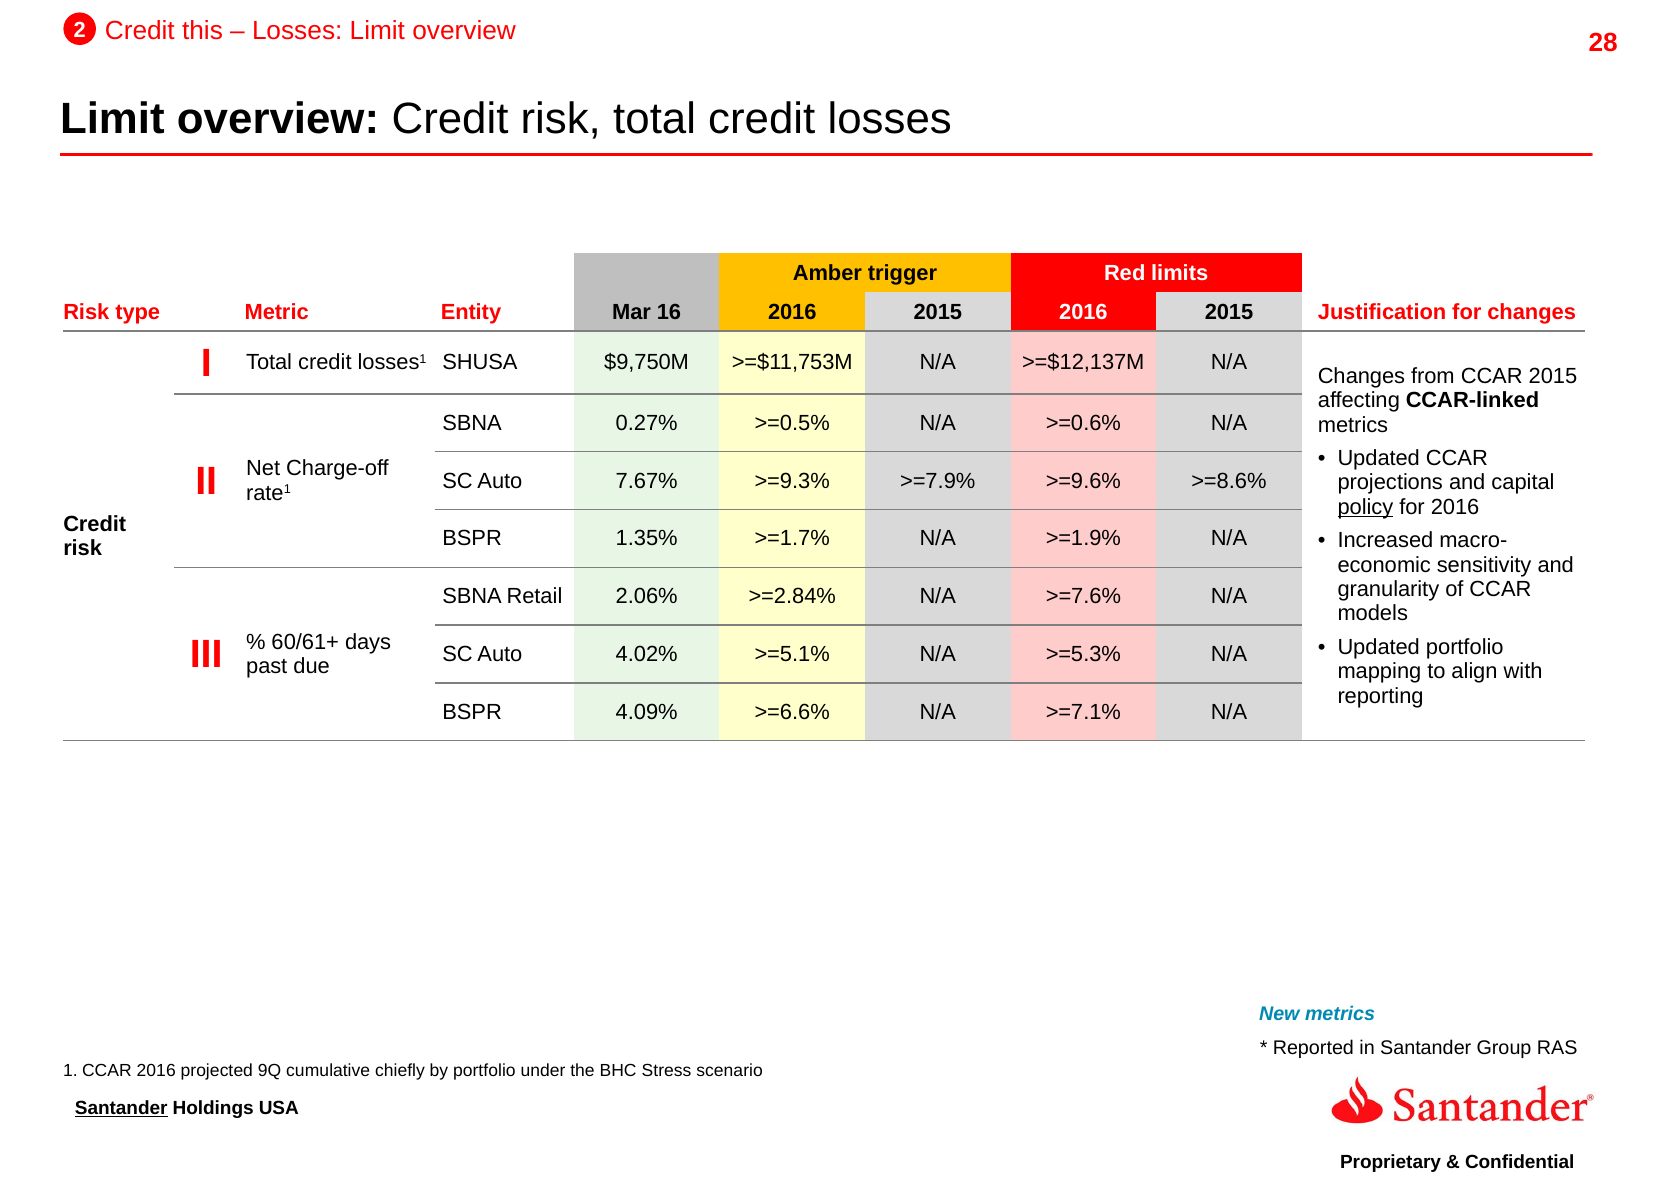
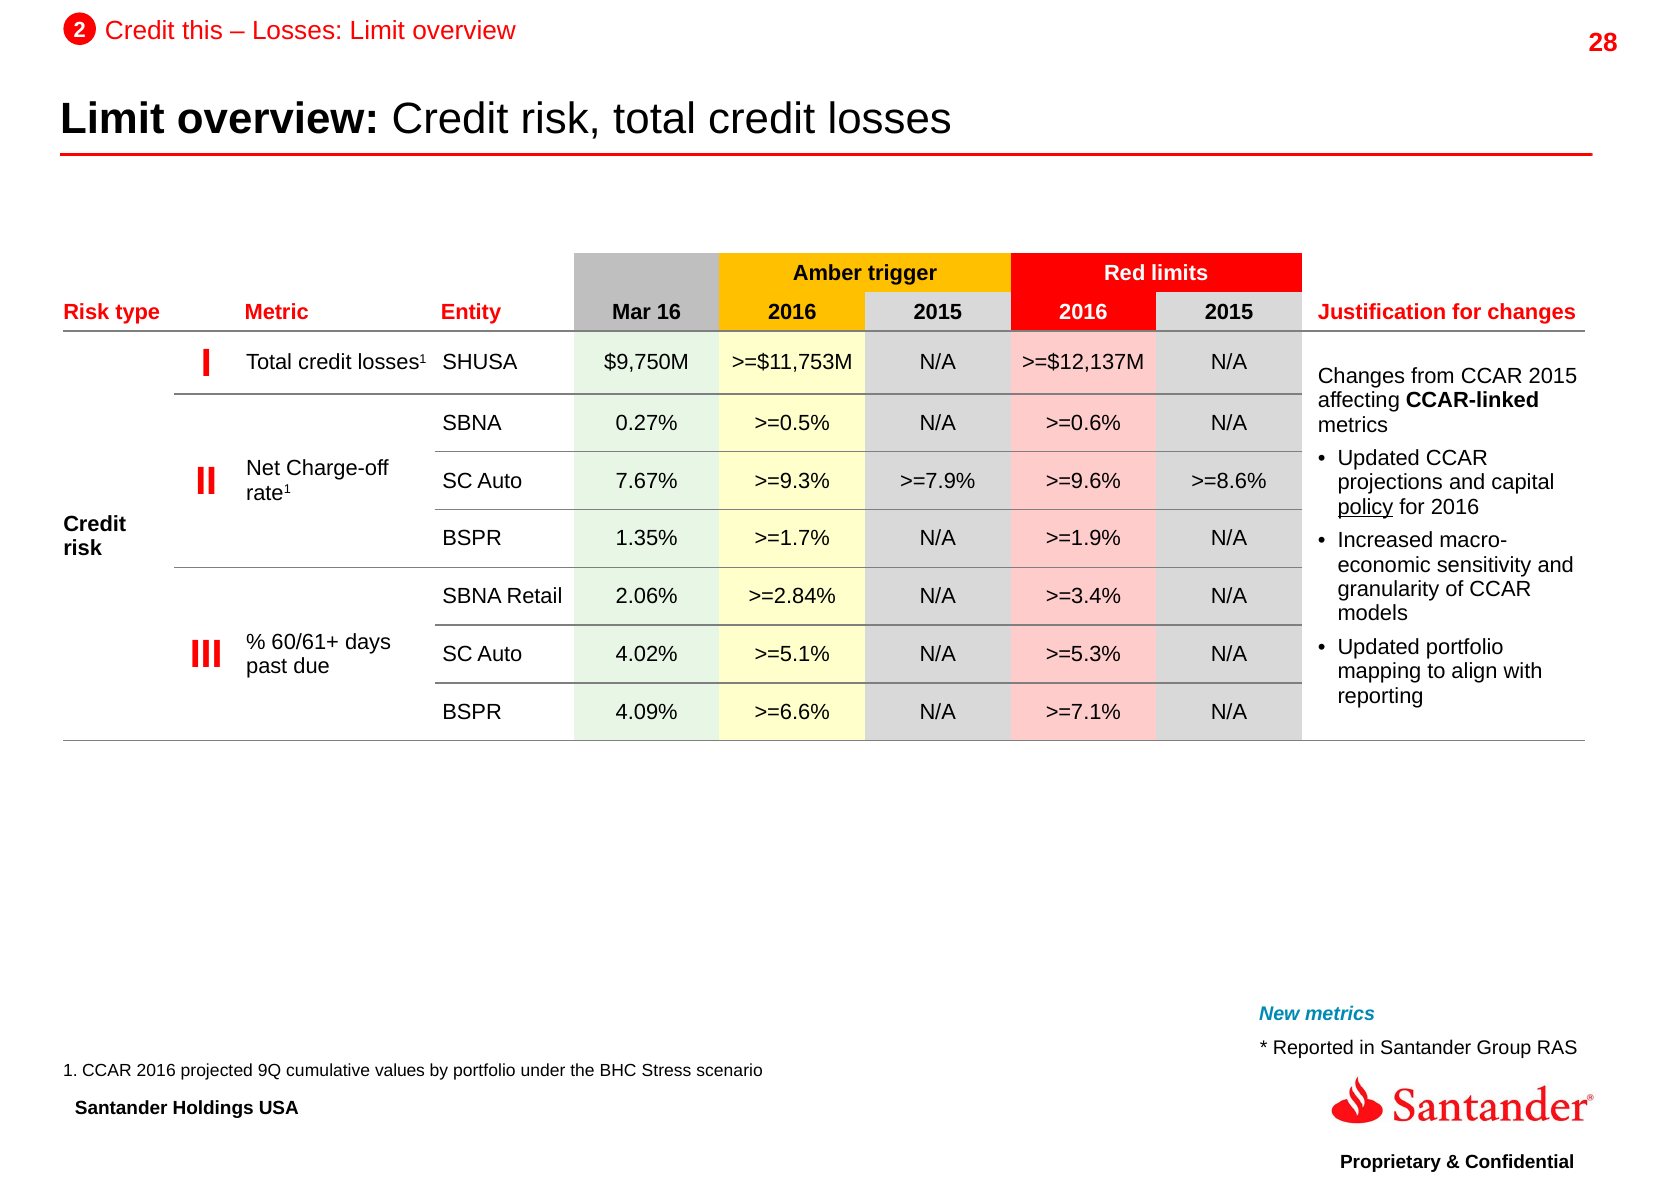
>=7.6%: >=7.6% -> >=3.4% (1083, 597)
chiefly: chiefly -> values (400, 1071)
Santander underline: present -> none (121, 1109)
